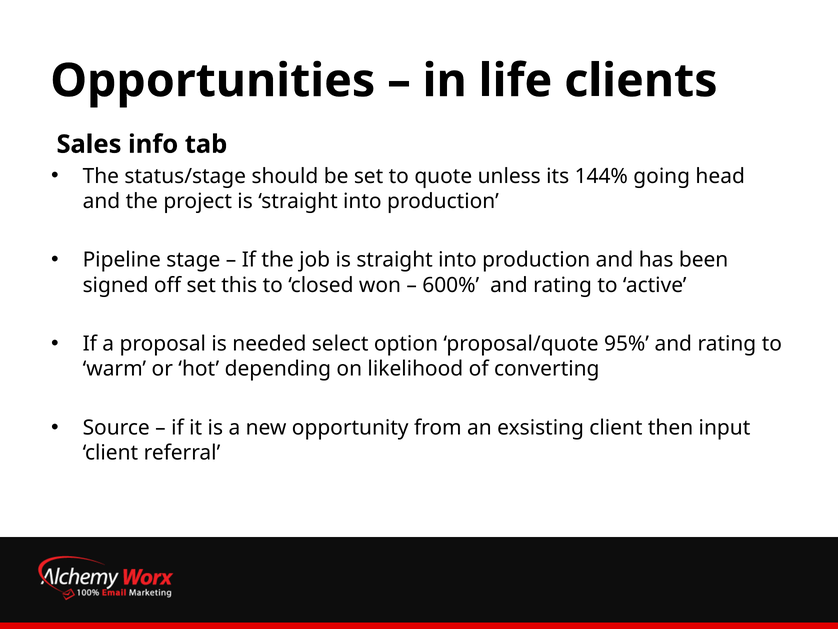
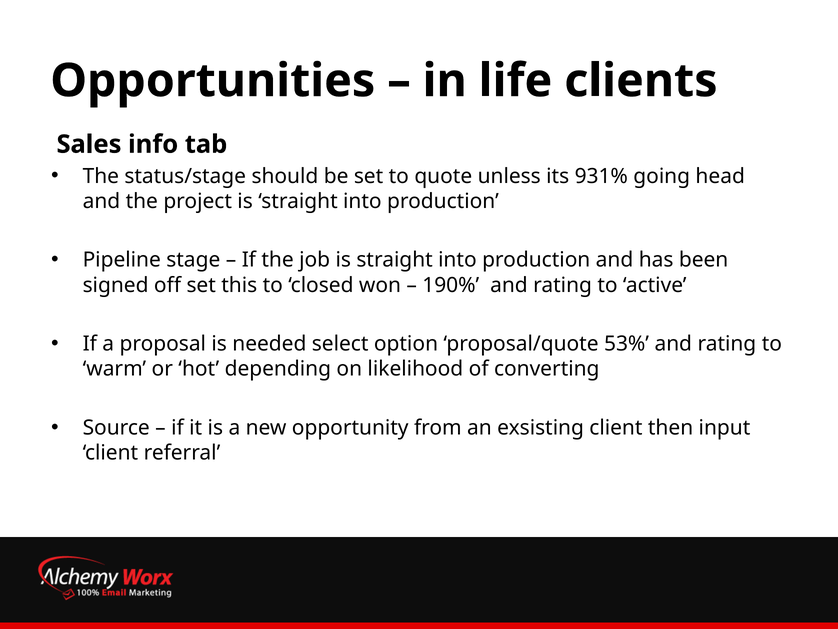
144%: 144% -> 931% (601, 176)
600%: 600% -> 190% (451, 285)
95%: 95% -> 53% (627, 344)
